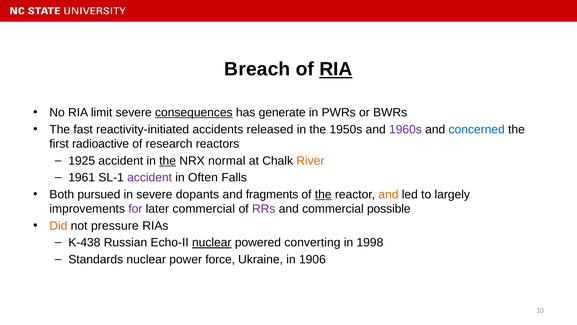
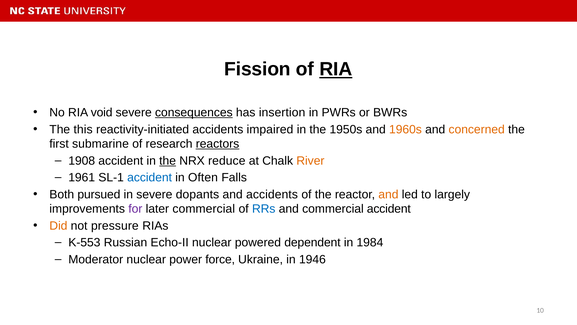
Breach: Breach -> Fission (257, 69)
limit: limit -> void (102, 112)
generate: generate -> insertion (282, 112)
fast: fast -> this (83, 129)
released: released -> impaired (270, 129)
1960s colour: purple -> orange (405, 129)
concerned colour: blue -> orange (477, 129)
radioactive: radioactive -> submarine (100, 144)
reactors underline: none -> present (218, 144)
1925: 1925 -> 1908 (82, 161)
normal: normal -> reduce (227, 161)
accident colour: purple -> blue (150, 177)
and fragments: fragments -> accidents (272, 194)
the underline: present -> none (323, 194)
RRs colour: purple -> blue (264, 209)
commercial possible: possible -> accident (389, 209)
K-438: K-438 -> K-553 (84, 242)
nuclear underline: present -> none (212, 242)
converting: converting -> dependent (312, 242)
1998: 1998 -> 1984 (370, 242)
Standards: Standards -> Moderator (96, 259)
1906: 1906 -> 1946 (312, 259)
